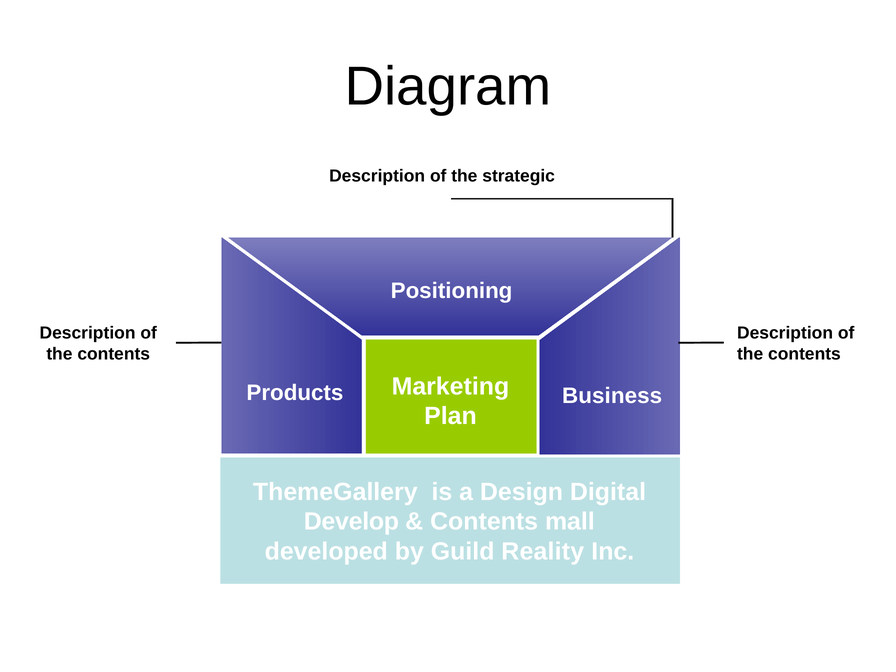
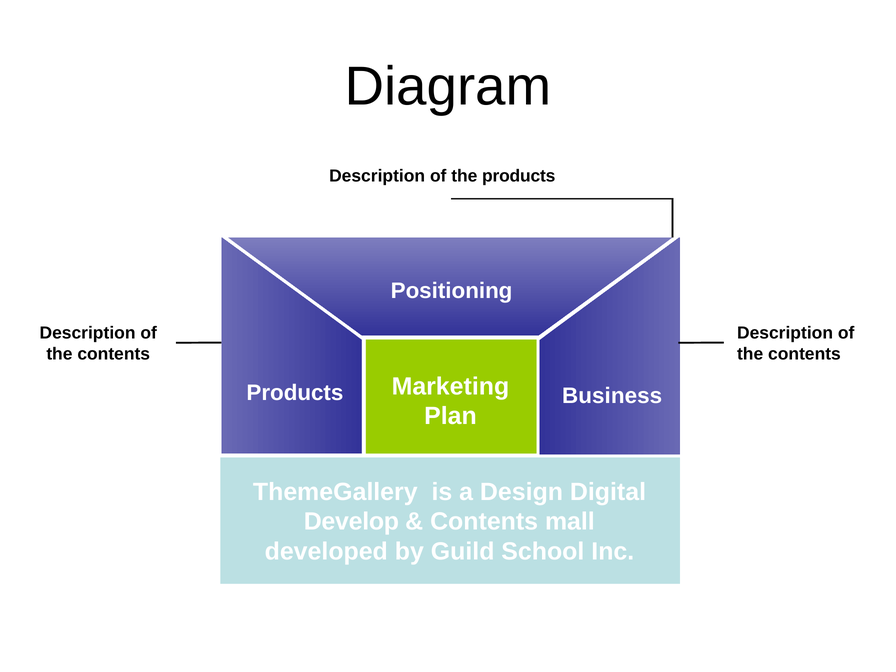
the strategic: strategic -> products (519, 176)
Reality: Reality -> School (543, 552)
